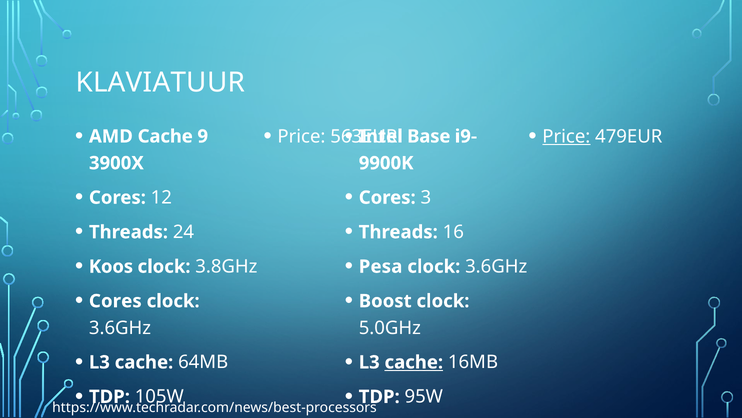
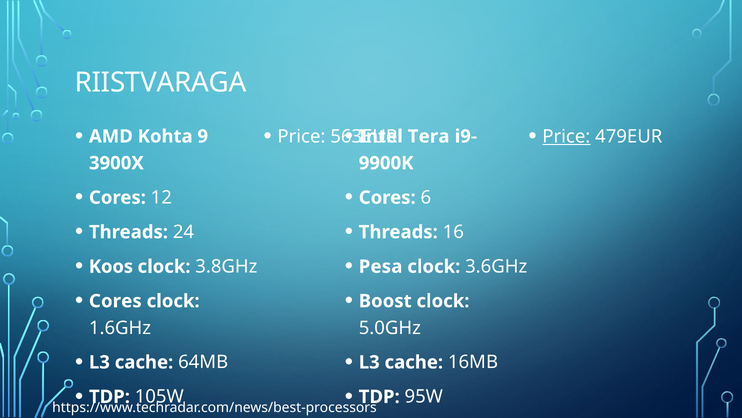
KLAVIATUUR: KLAVIATUUR -> RIISTVARAGA (161, 82)
AMD Cache: Cache -> Kohta (165, 136)
Base: Base -> Tera (429, 136)
3: 3 -> 6 (426, 197)
3.6GHz: 3.6GHz -> 1.6GHz (120, 327)
cache underline: present -> none (414, 362)
